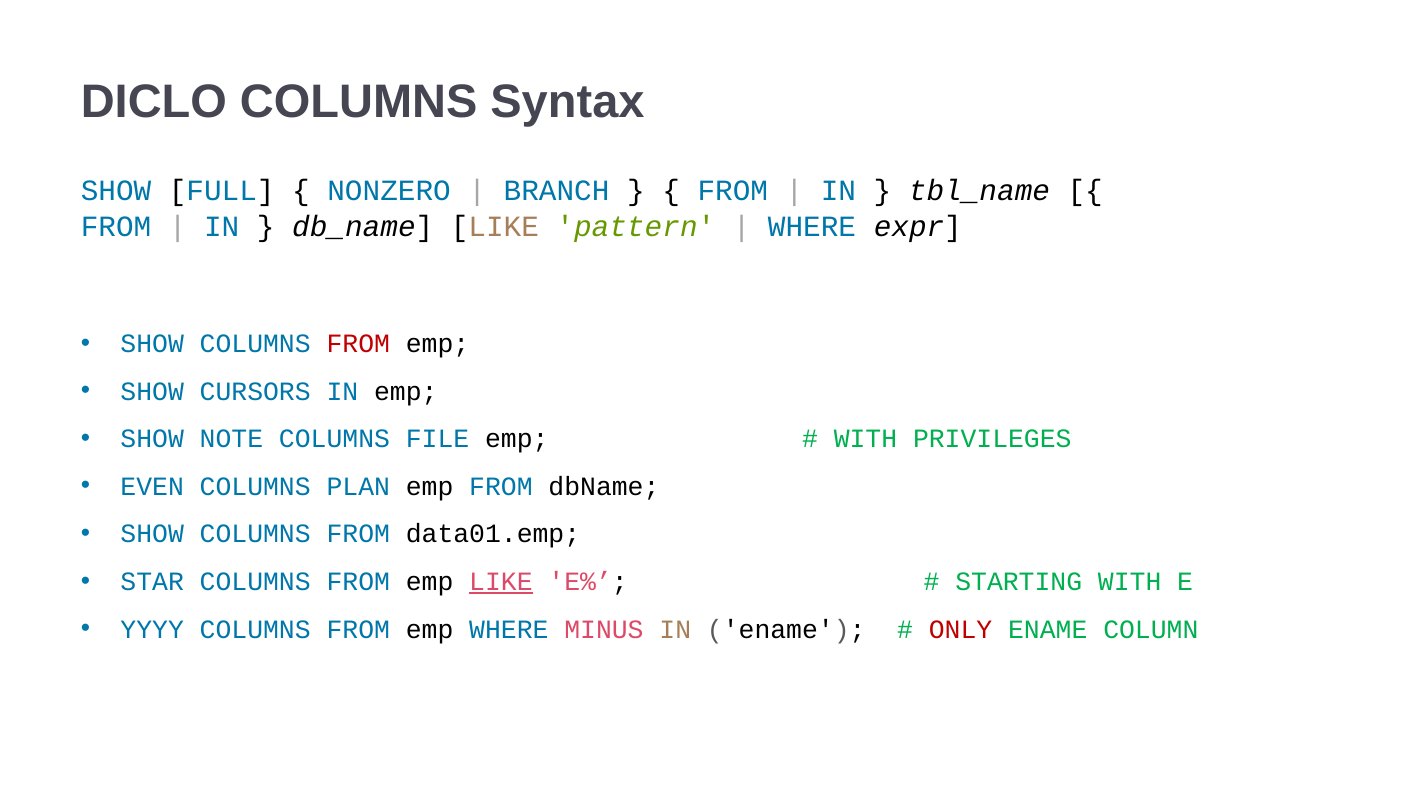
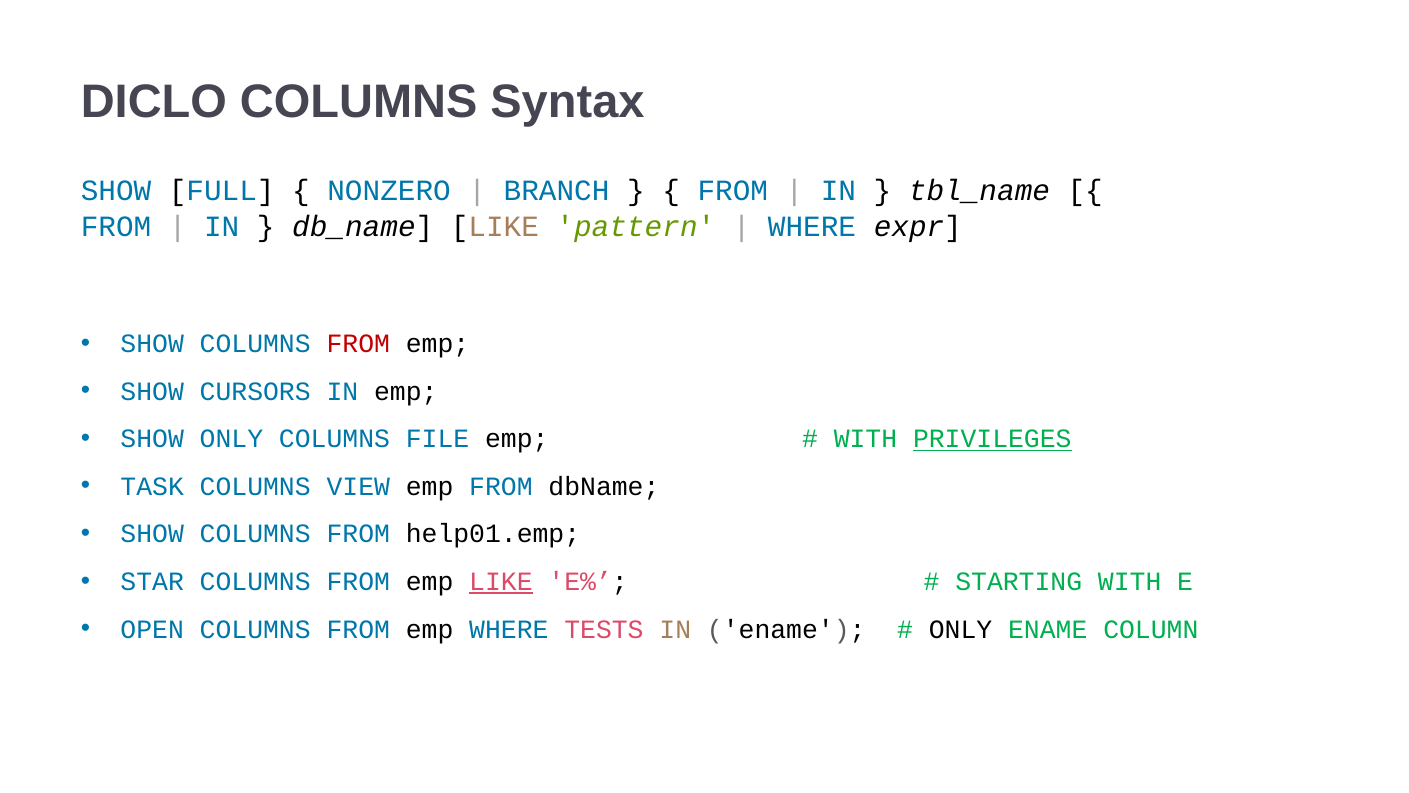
SHOW NOTE: NOTE -> ONLY (231, 439)
PRIVILEGES underline: none -> present (992, 439)
EVEN: EVEN -> TASK (152, 486)
PLAN: PLAN -> VIEW (358, 486)
data01.emp: data01.emp -> help01.emp (493, 534)
YYYY: YYYY -> OPEN (152, 629)
MINUS: MINUS -> TESTS (604, 629)
ONLY colour: red -> black (961, 629)
